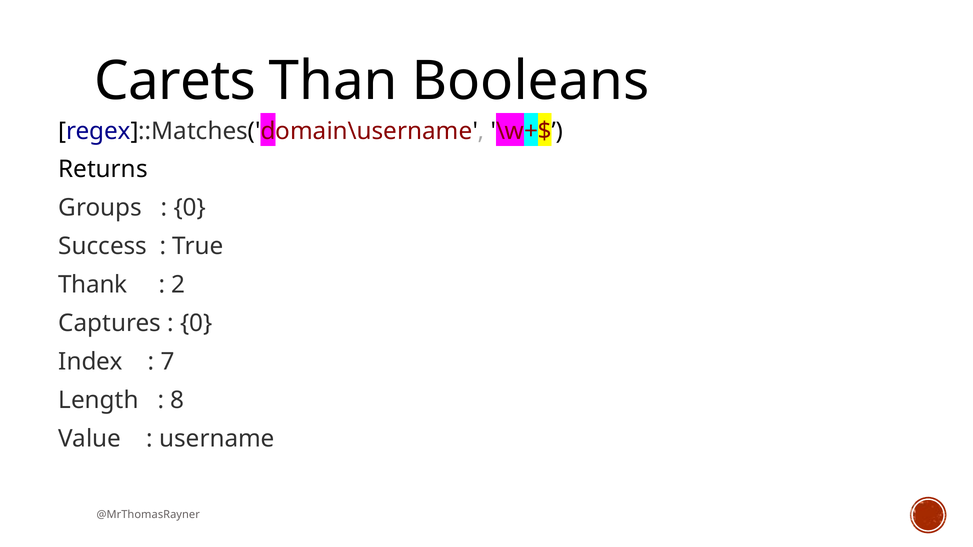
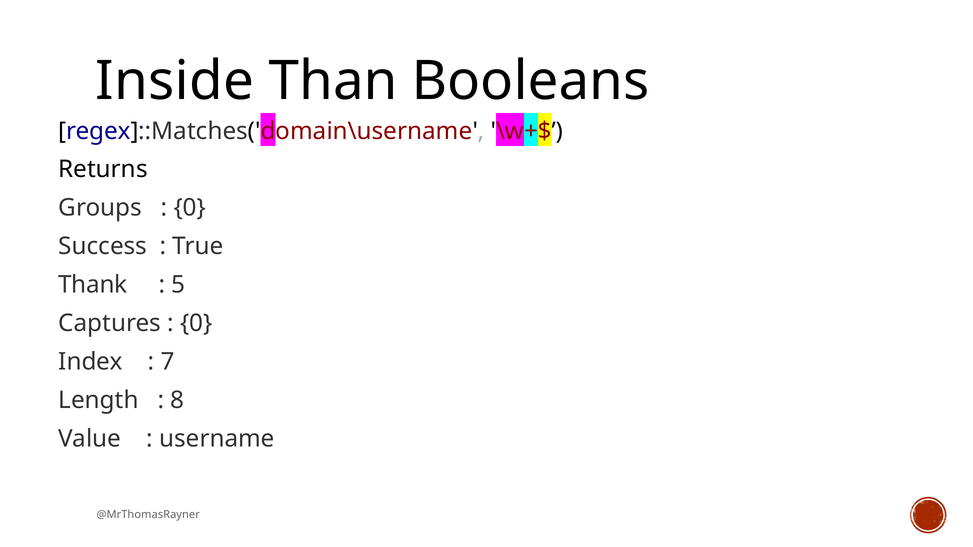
Carets: Carets -> Inside (175, 81)
2: 2 -> 5 (178, 285)
